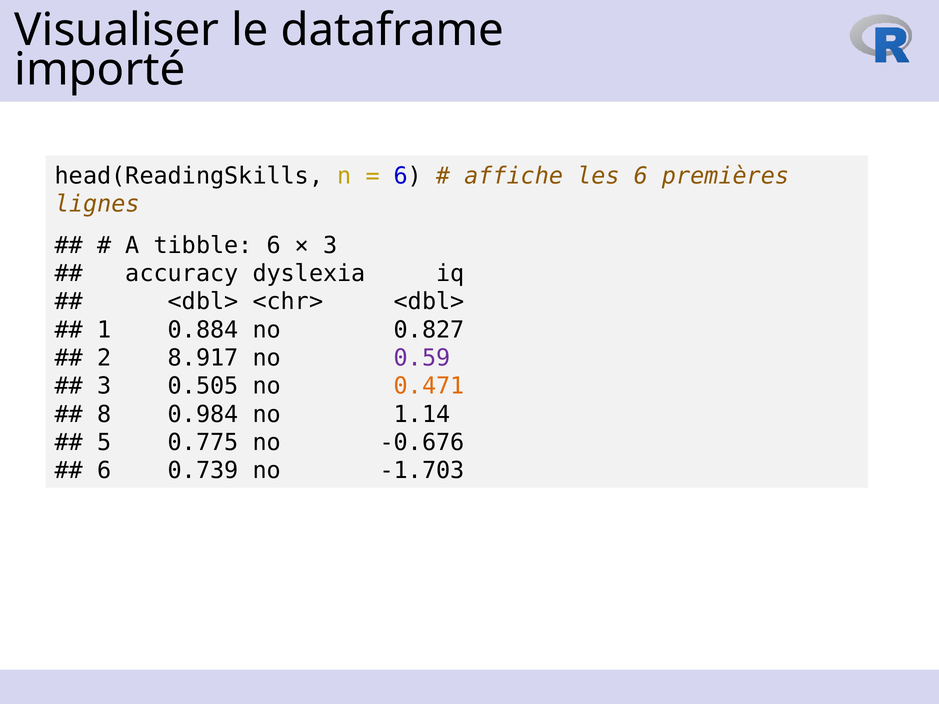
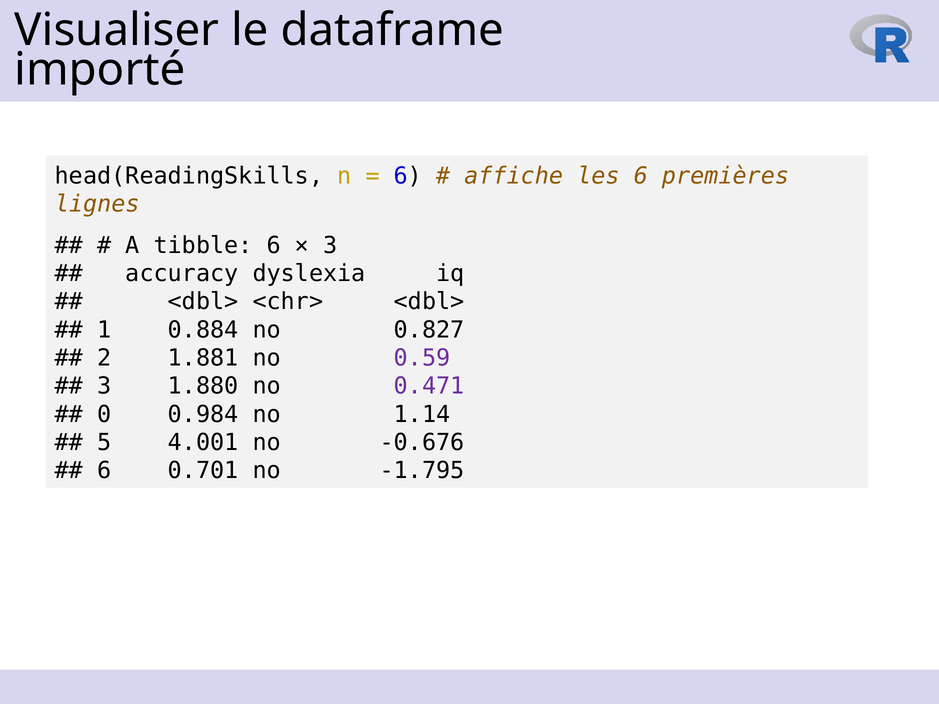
8.917: 8.917 -> 1.881 (203, 358)
0.505: 0.505 -> 1.880 (203, 386)
0.471 colour: orange -> purple (429, 386)
8: 8 -> 0 (104, 414)
0.775: 0.775 -> 4.001 (203, 443)
0.739: 0.739 -> 0.701 (203, 471)
-1.703: -1.703 -> -1.795 (422, 471)
